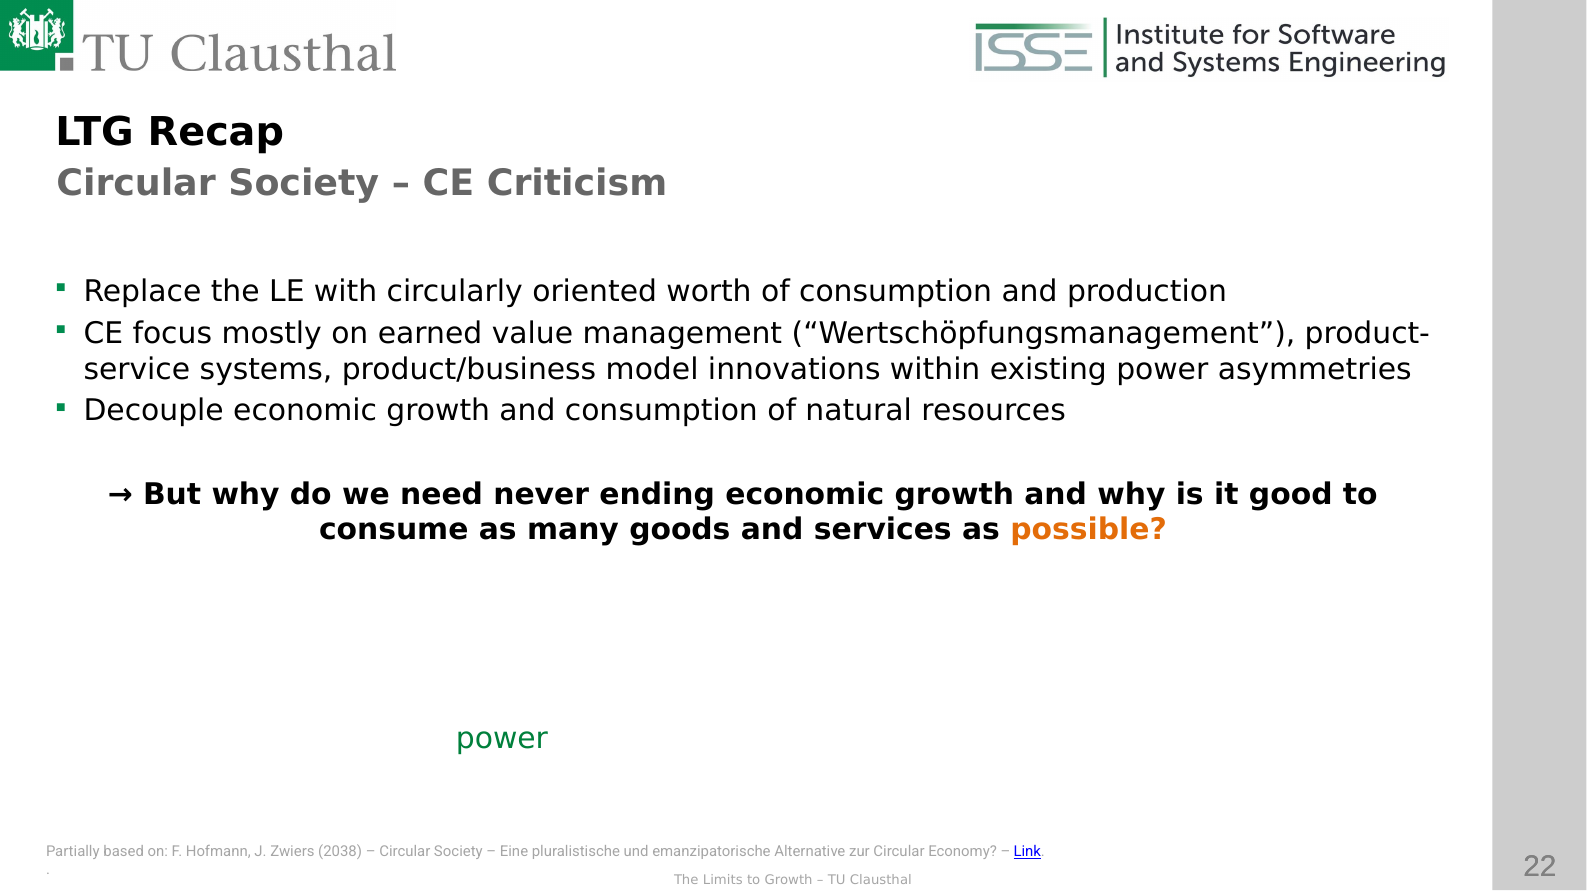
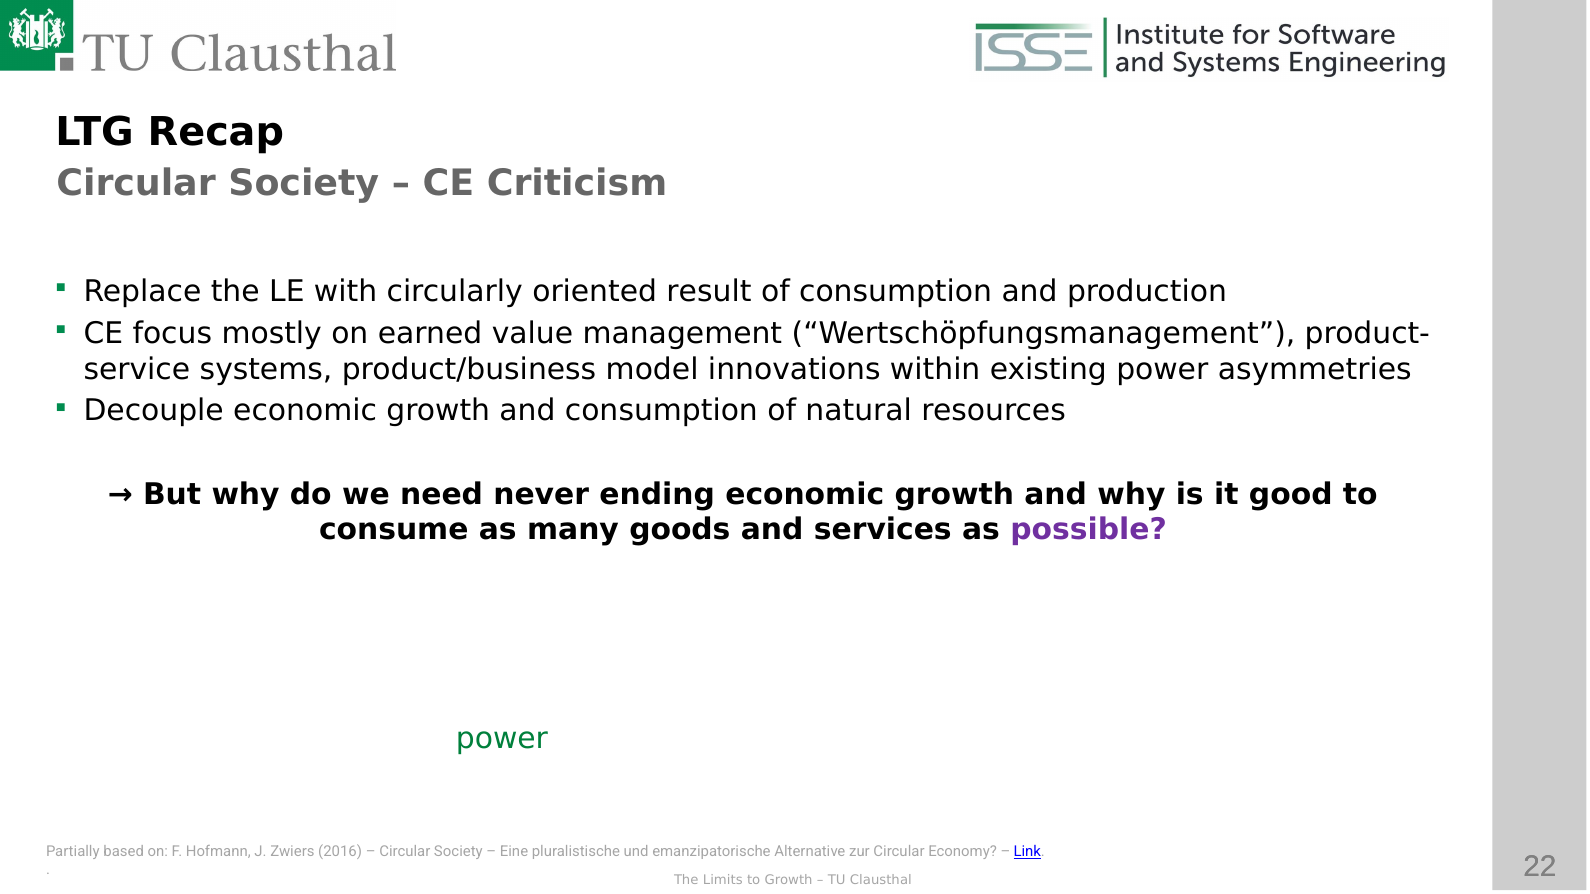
worth: worth -> result (709, 292)
possible colour: orange -> purple (1089, 530)
2038: 2038 -> 2016 (340, 852)
